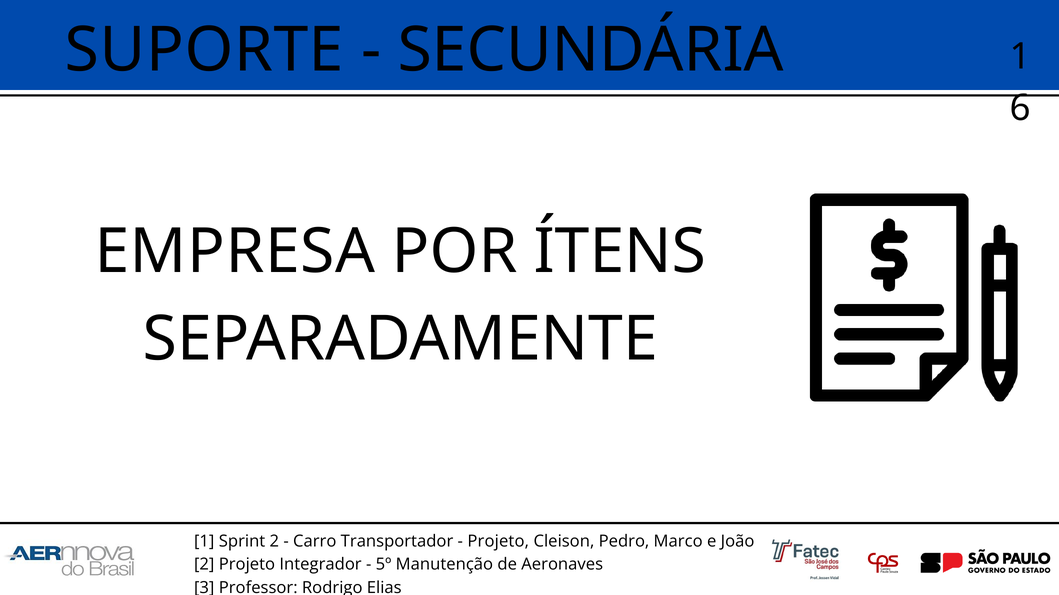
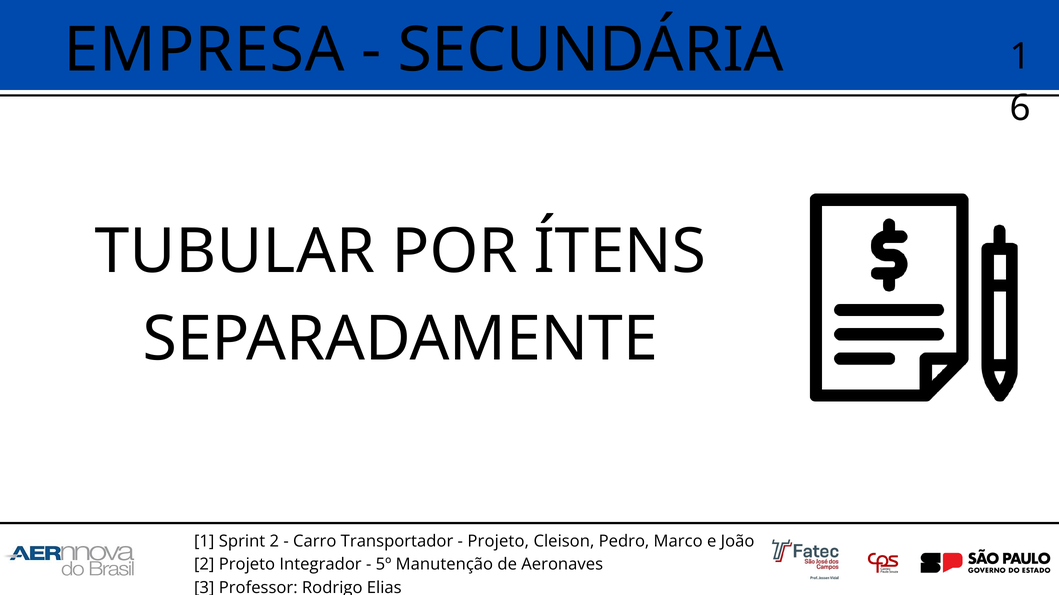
SUPORTE: SUPORTE -> EMPRESA (204, 50)
EMPRESA: EMPRESA -> TUBULAR (235, 252)
